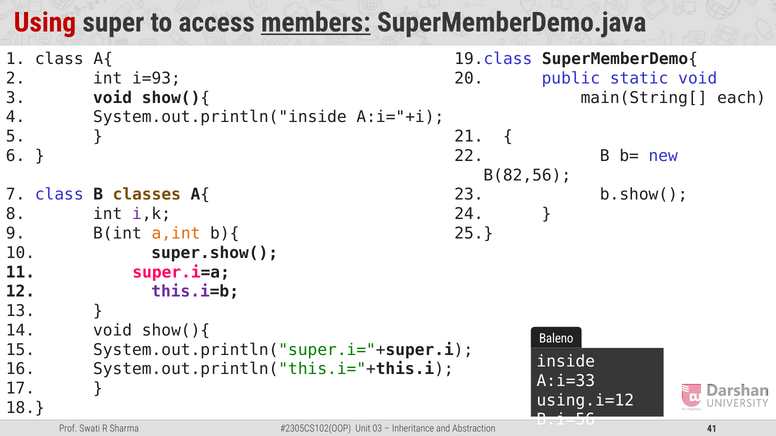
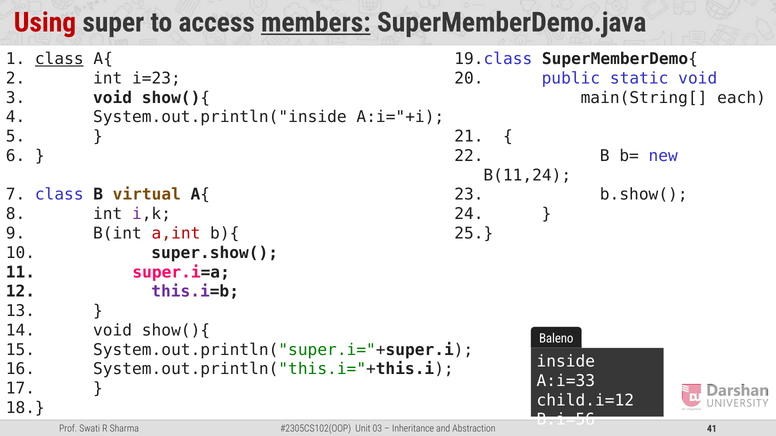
class underline: none -> present (59, 59)
i=93: i=93 -> i=23 (156, 78)
B(82,56: B(82,56 -> B(11,24 (527, 175)
classes: classes -> virtual (147, 195)
a,int colour: orange -> red (176, 234)
using.i=12: using.i=12 -> child.i=12 (585, 401)
